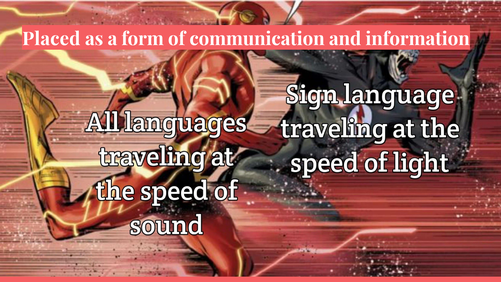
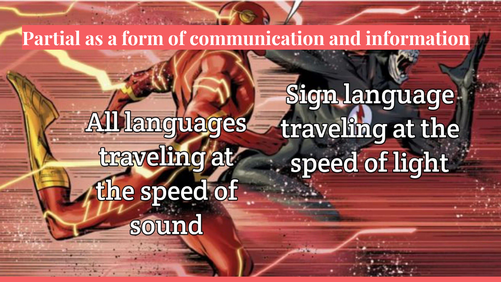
Placed: Placed -> Partial (51, 39)
